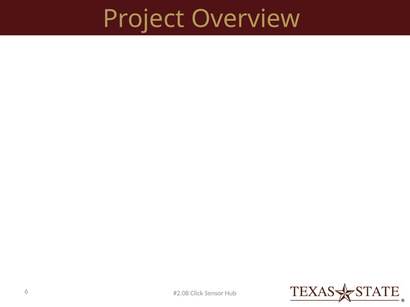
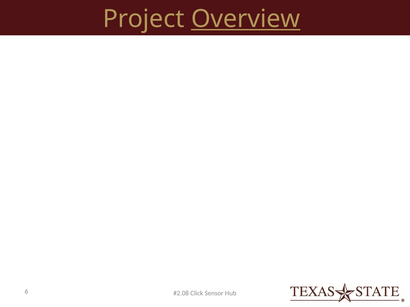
Overview underline: none -> present (246, 19)
